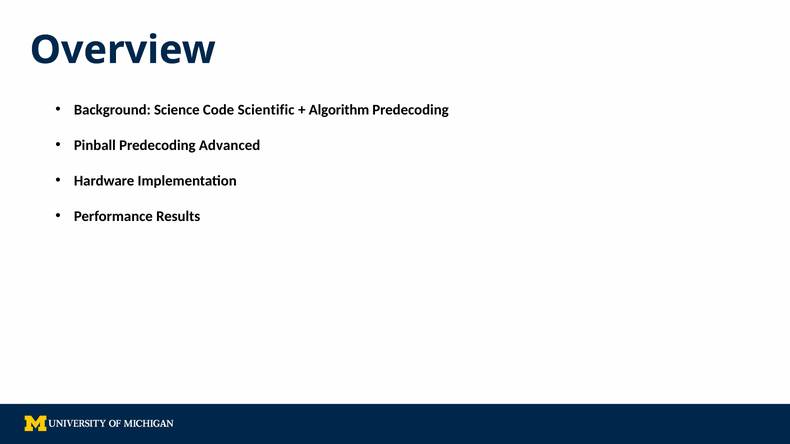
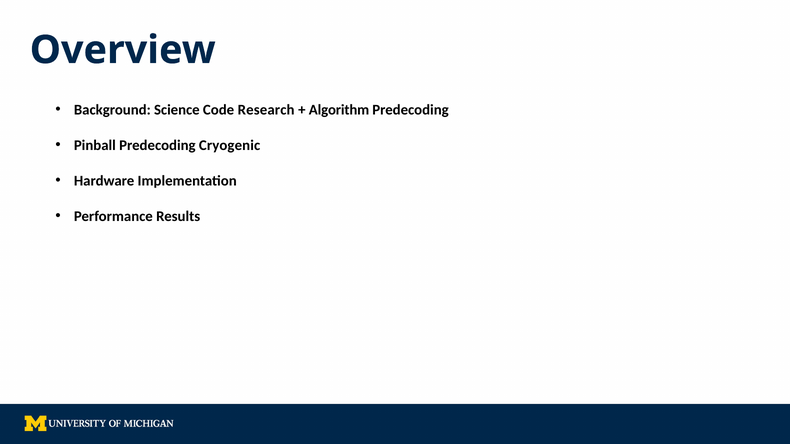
Scientific: Scientific -> Research (266, 110)
Advanced: Advanced -> Cryogenic (230, 145)
